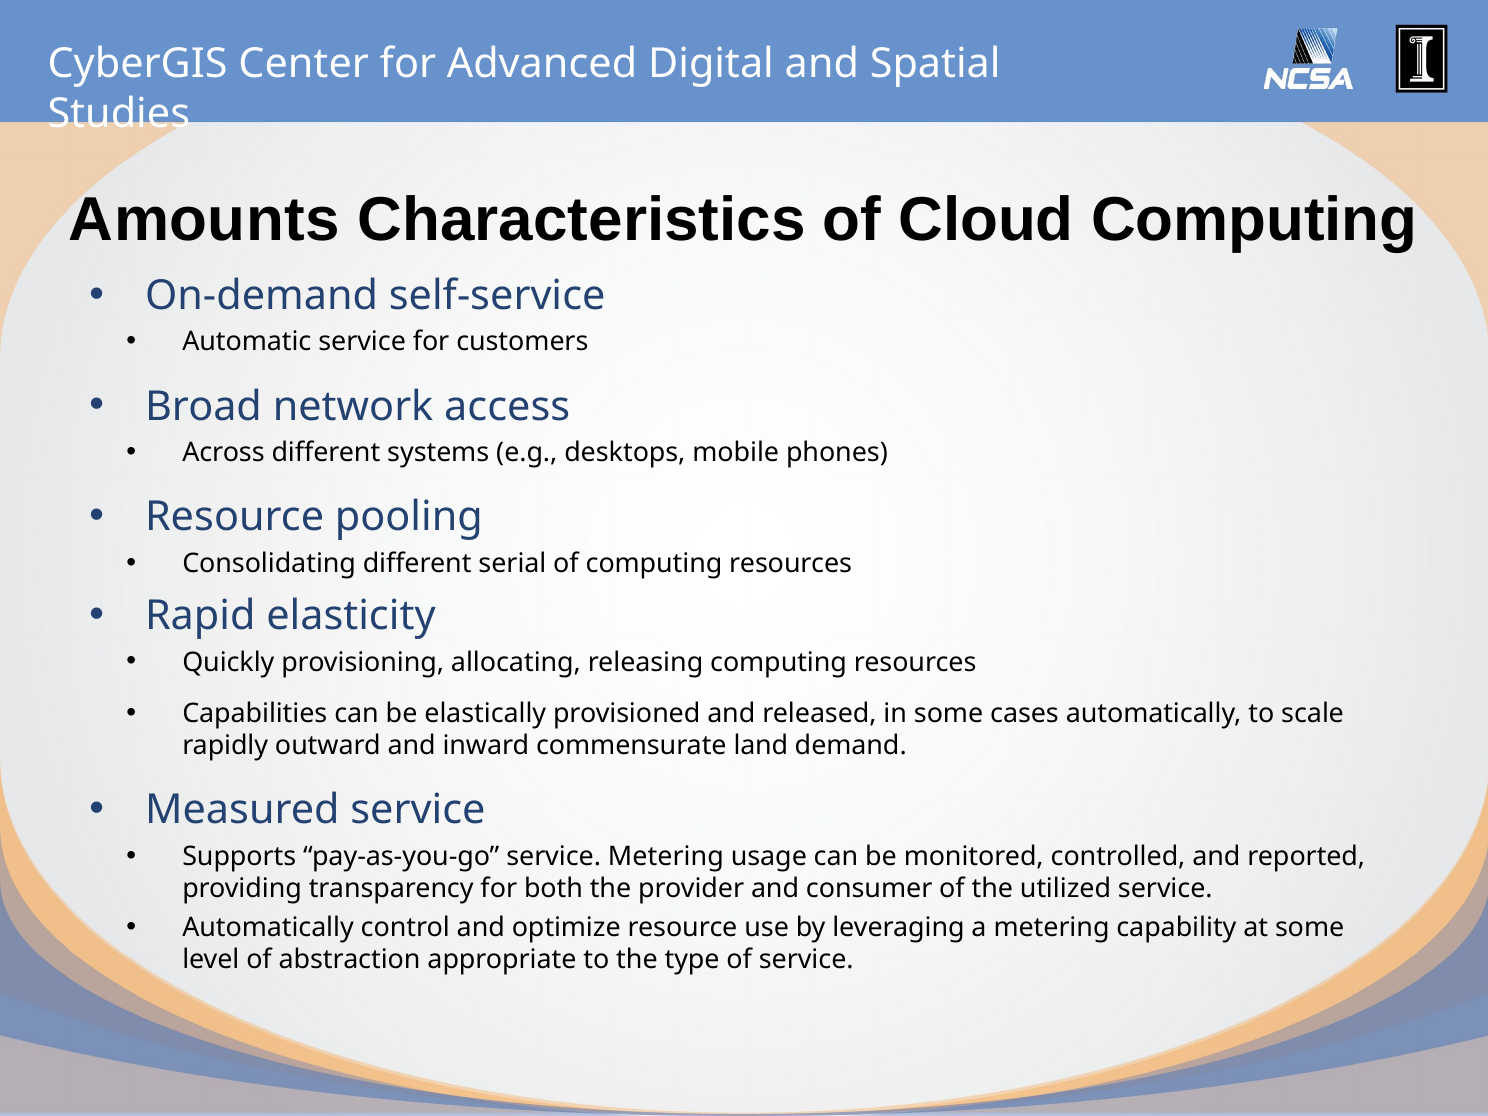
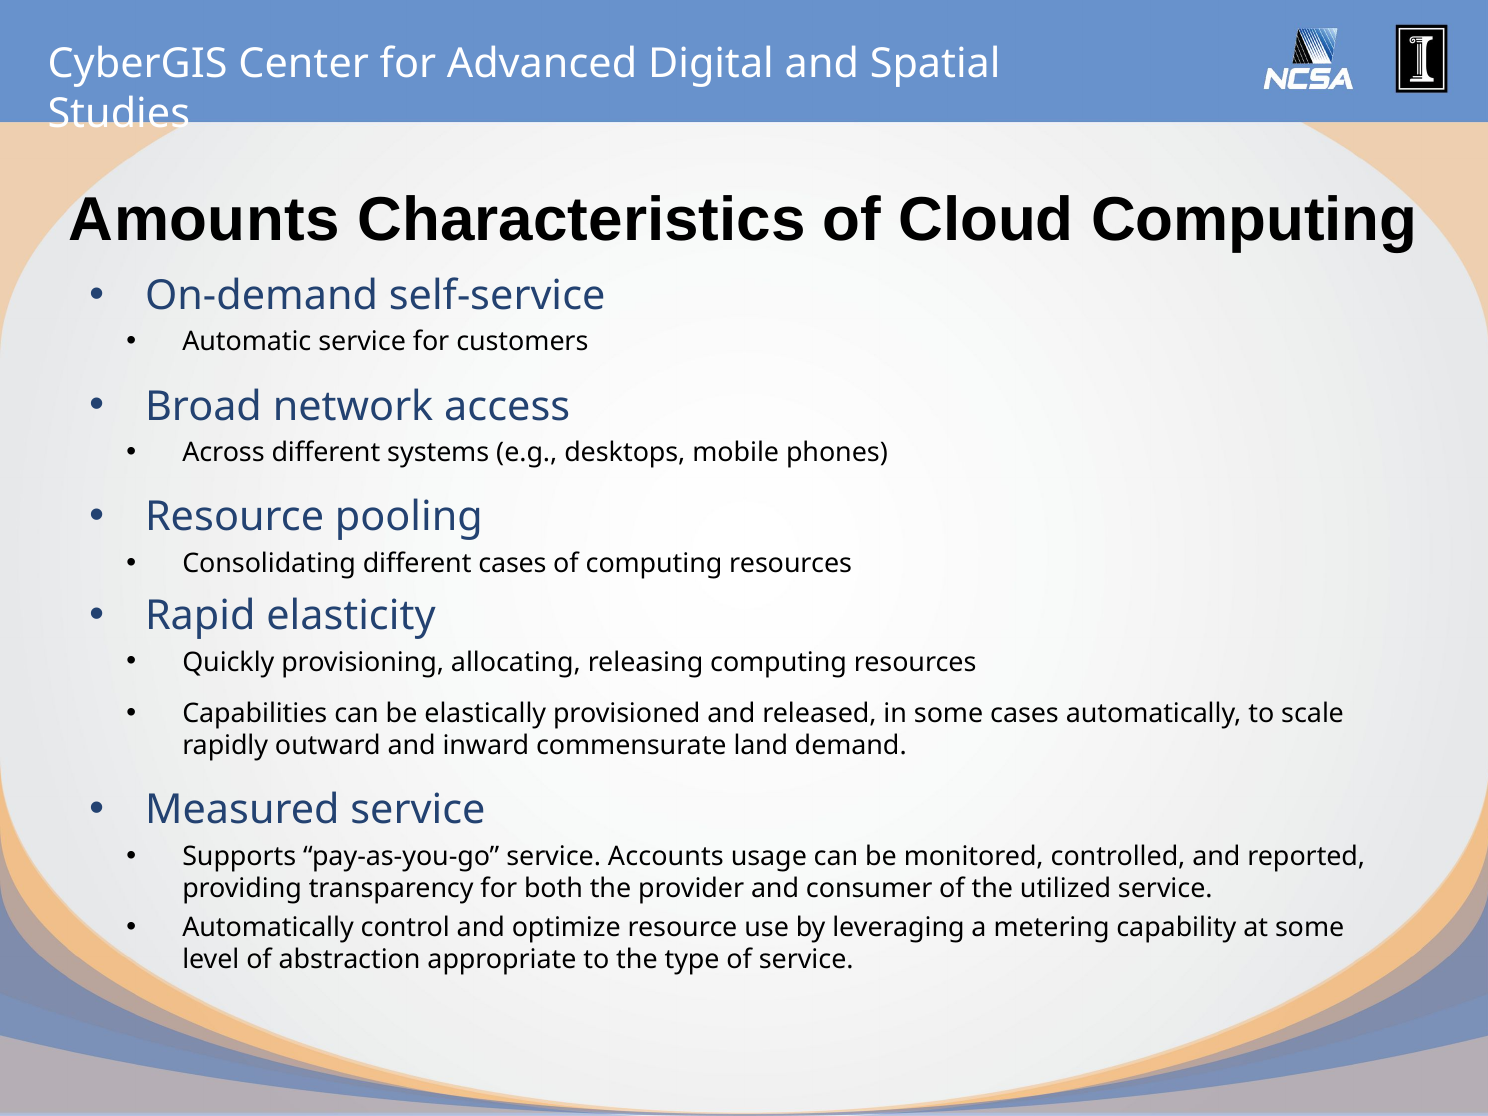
different serial: serial -> cases (513, 564)
service Metering: Metering -> Accounts (666, 857)
